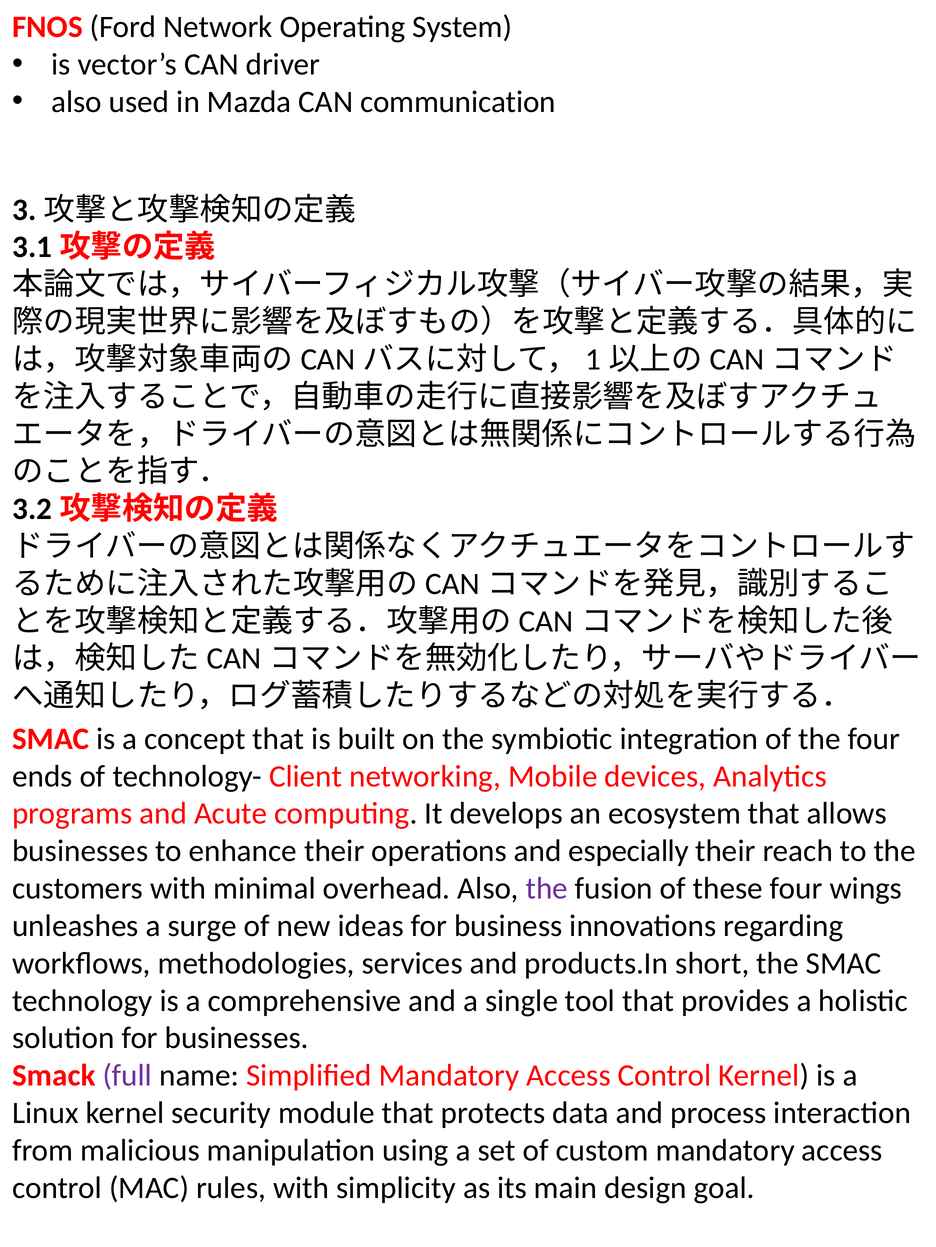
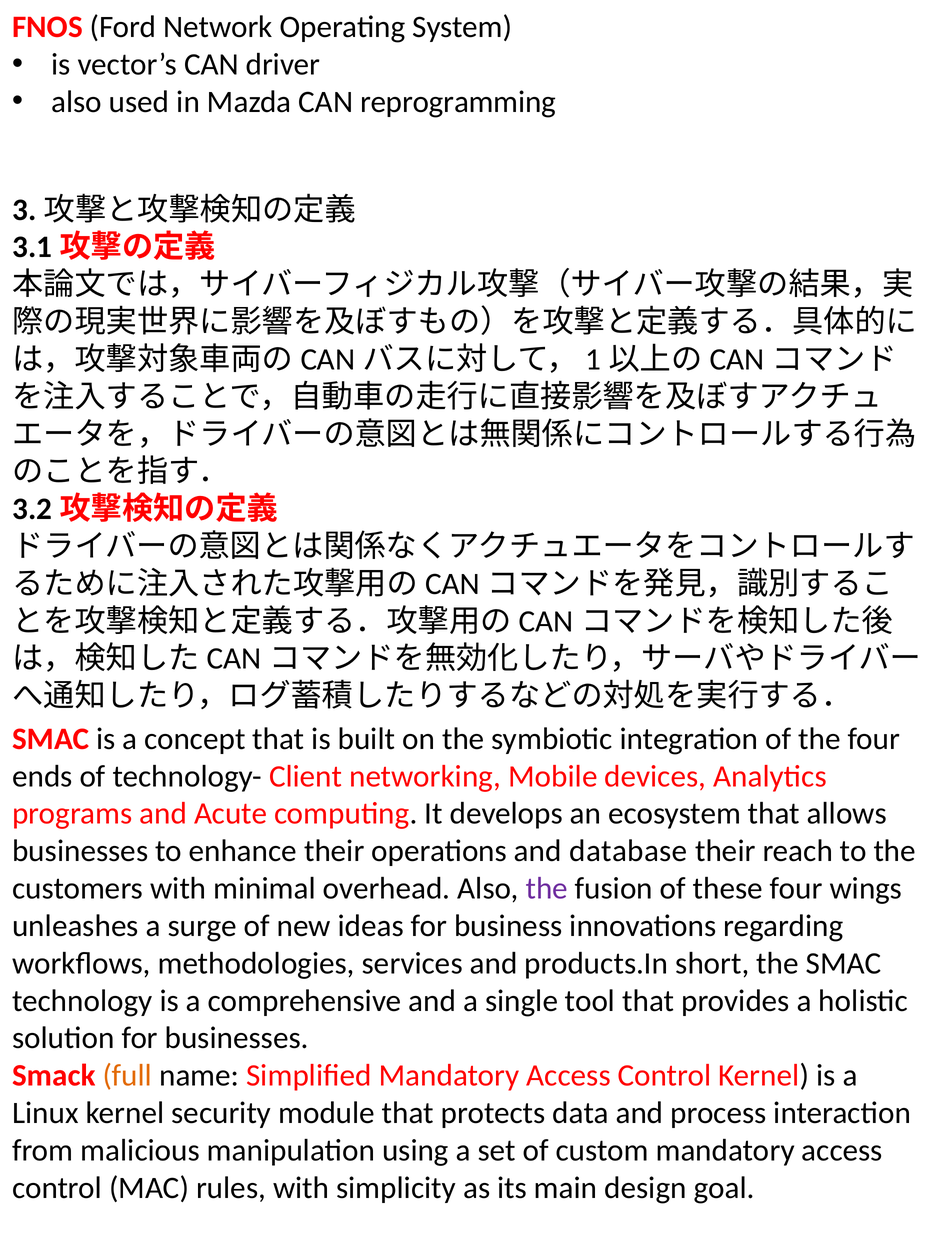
communication: communication -> reprogramming (458, 102)
especially: especially -> database (628, 852)
full colour: purple -> orange (127, 1076)
